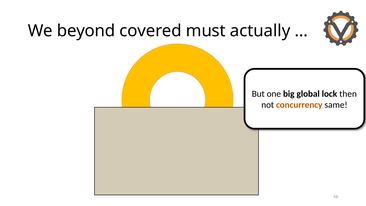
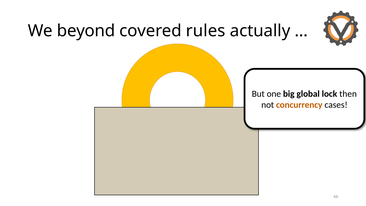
must: must -> rules (206, 31)
same: same -> cases (336, 105)
